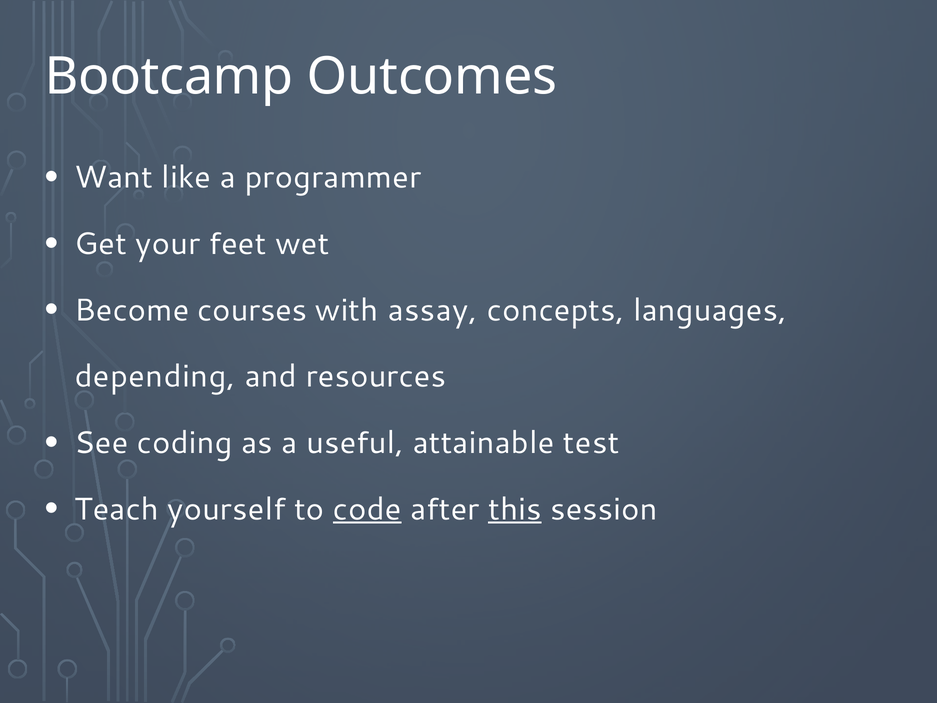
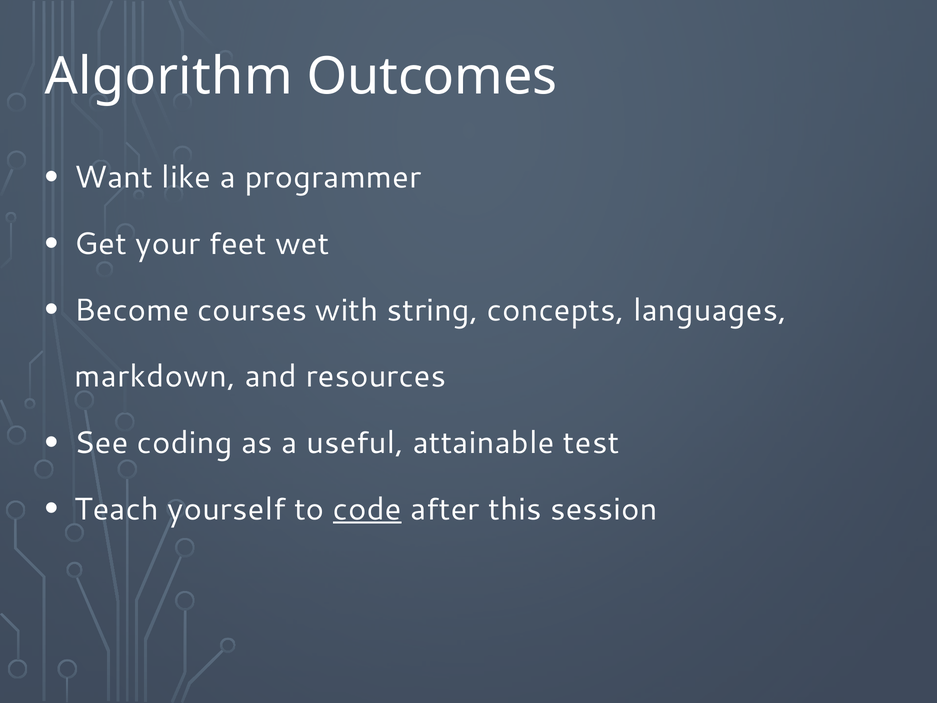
Bootcamp: Bootcamp -> Algorithm (169, 77)
assay: assay -> string (433, 310)
depending: depending -> markdown (155, 376)
this underline: present -> none (515, 509)
